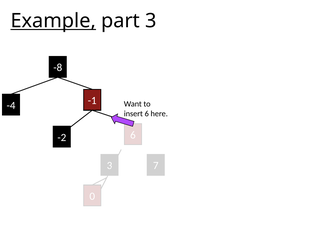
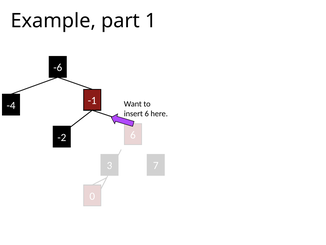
Example underline: present -> none (53, 21)
part 3: 3 -> 1 (151, 21)
-8: -8 -> -6 (58, 67)
